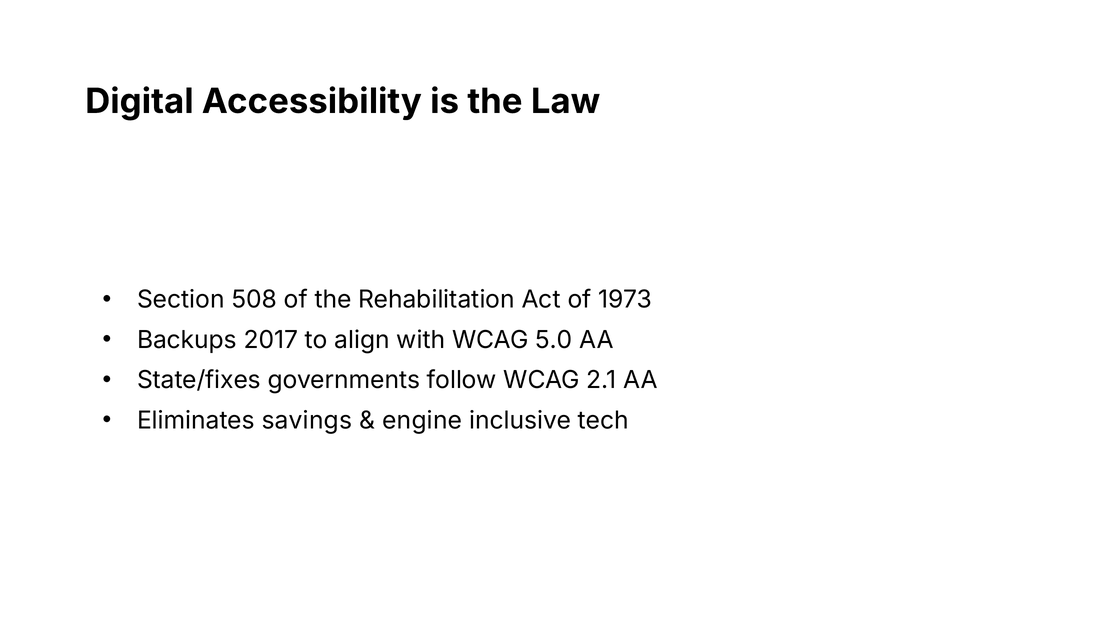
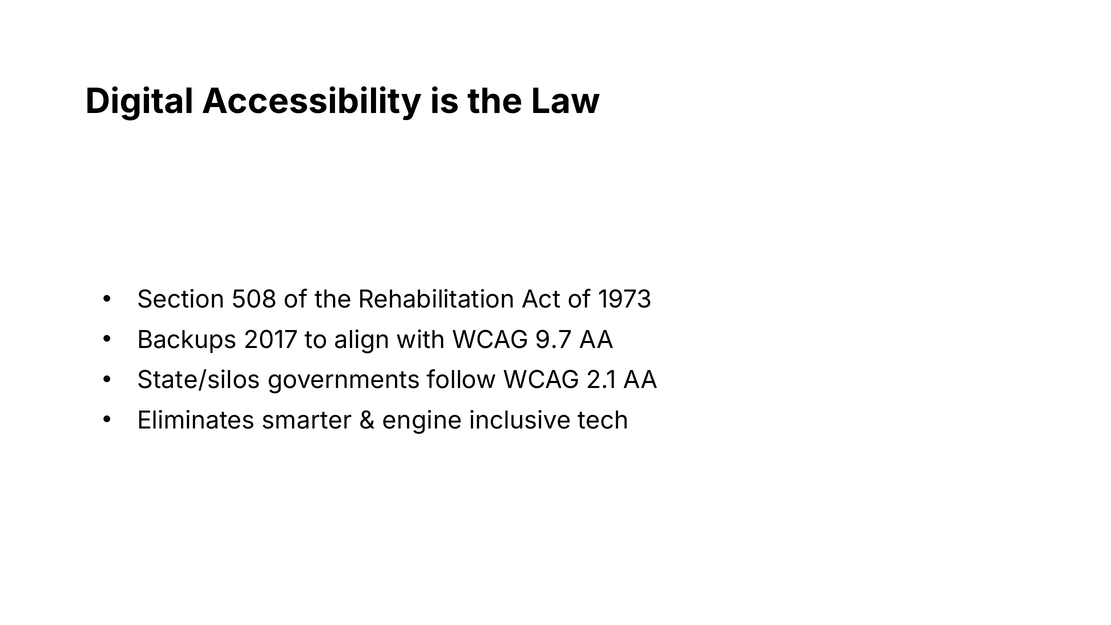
5.0: 5.0 -> 9.7 (554, 340)
State/fixes: State/fixes -> State/silos (199, 380)
savings: savings -> smarter (307, 421)
